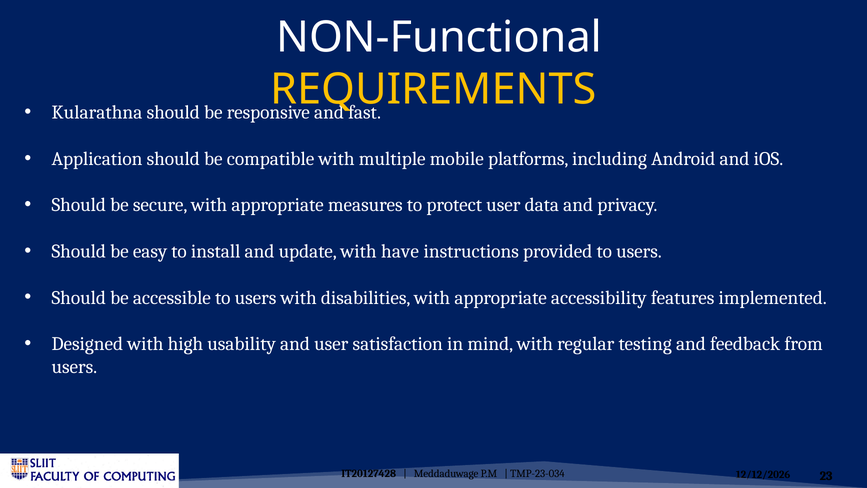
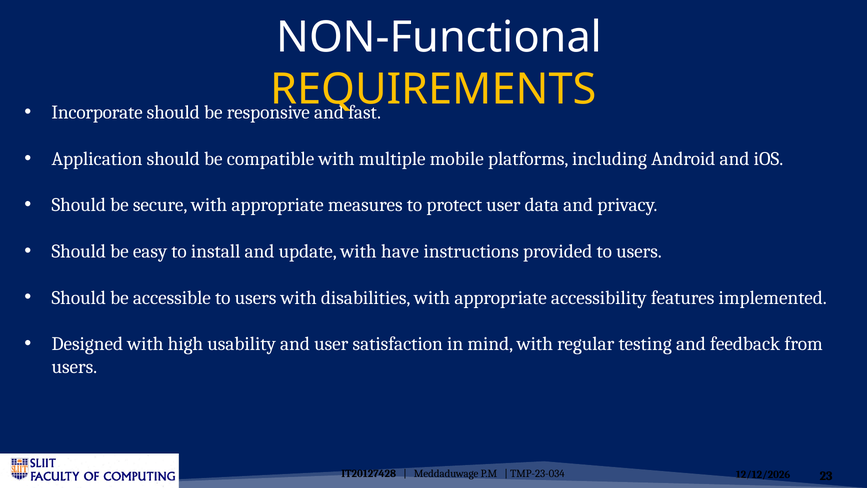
Kularathna: Kularathna -> Incorporate (97, 112)
